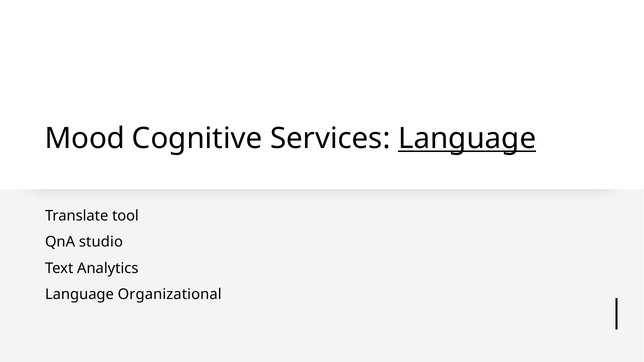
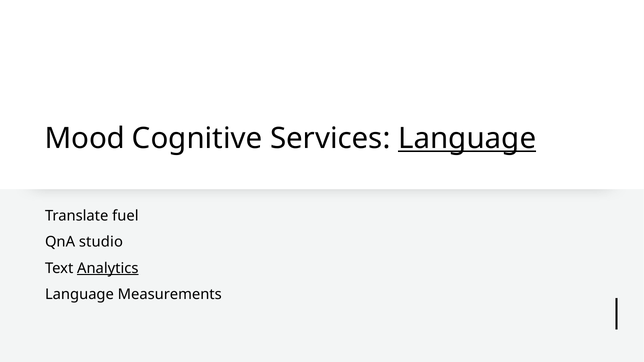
tool: tool -> fuel (125, 216)
Analytics underline: none -> present (108, 268)
Organizational: Organizational -> Measurements (170, 295)
